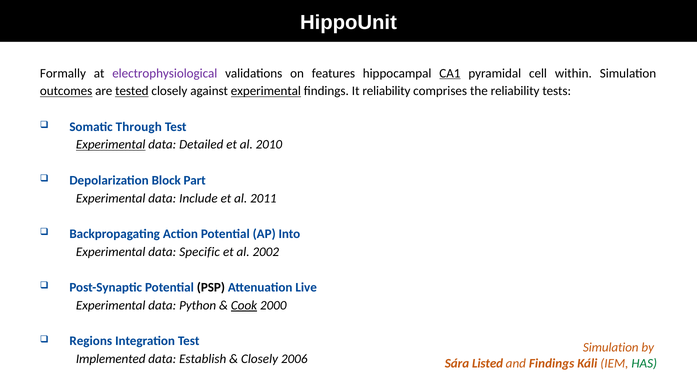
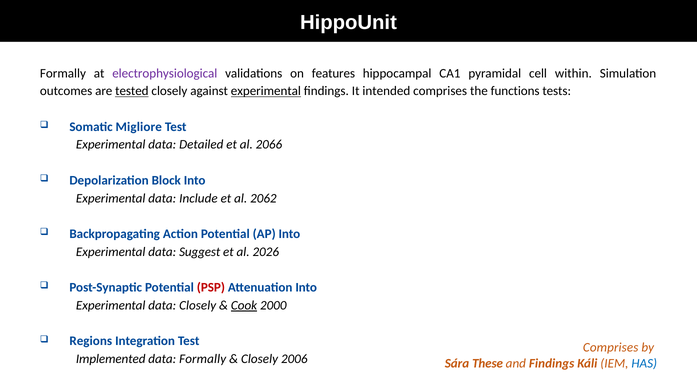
CA1 underline: present -> none (450, 73)
outcomes underline: present -> none (66, 91)
It reliability: reliability -> intended (386, 91)
the reliability: reliability -> functions (515, 91)
Through: Through -> Migliore (139, 127)
Experimental underline: present -> none (111, 145)
2010: 2010 -> 2066 (269, 145)
Block Part: Part -> Into (195, 180)
2011: 2011 -> 2062 (263, 198)
Specific: Specific -> Suggest (200, 252)
2002: 2002 -> 2026 (266, 252)
PSP colour: black -> red (211, 288)
Attenuation Live: Live -> Into (306, 288)
data Python: Python -> Closely (198, 305)
Simulation: Simulation -> Comprises (611, 348)
data Establish: Establish -> Formally (203, 359)
Listed: Listed -> These (488, 363)
HAS colour: green -> blue (644, 363)
